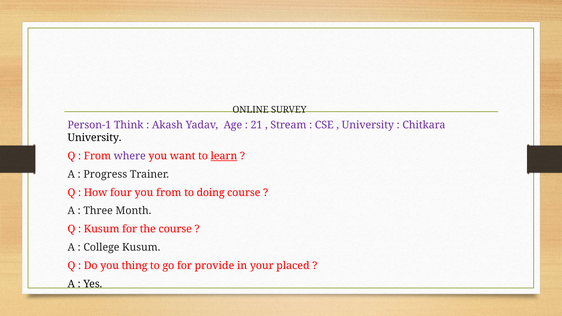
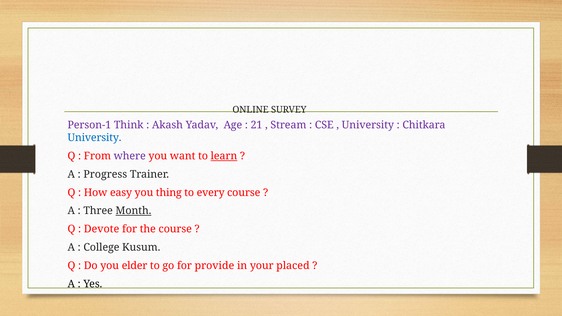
University colour: black -> blue (94, 138)
four: four -> easy (121, 193)
you from: from -> thing (169, 193)
doing: doing -> every (211, 193)
Month underline: none -> present (133, 211)
Kusum: Kusum -> Devote (102, 229)
thing: thing -> elder (135, 266)
